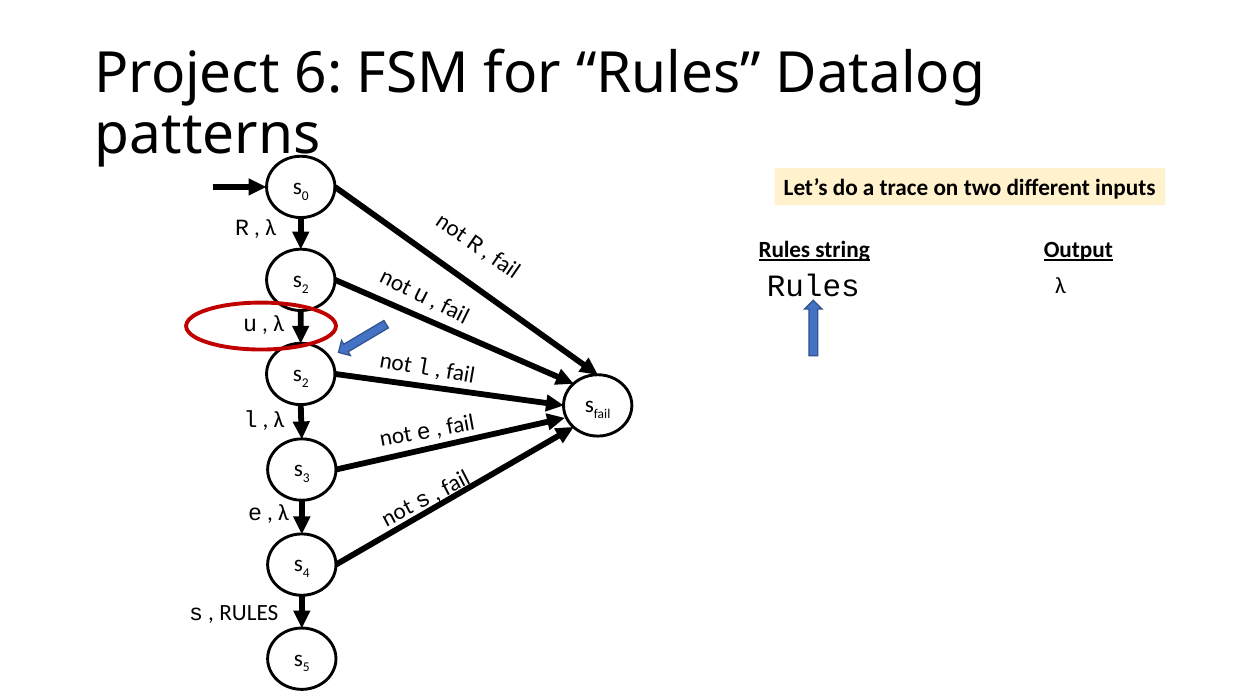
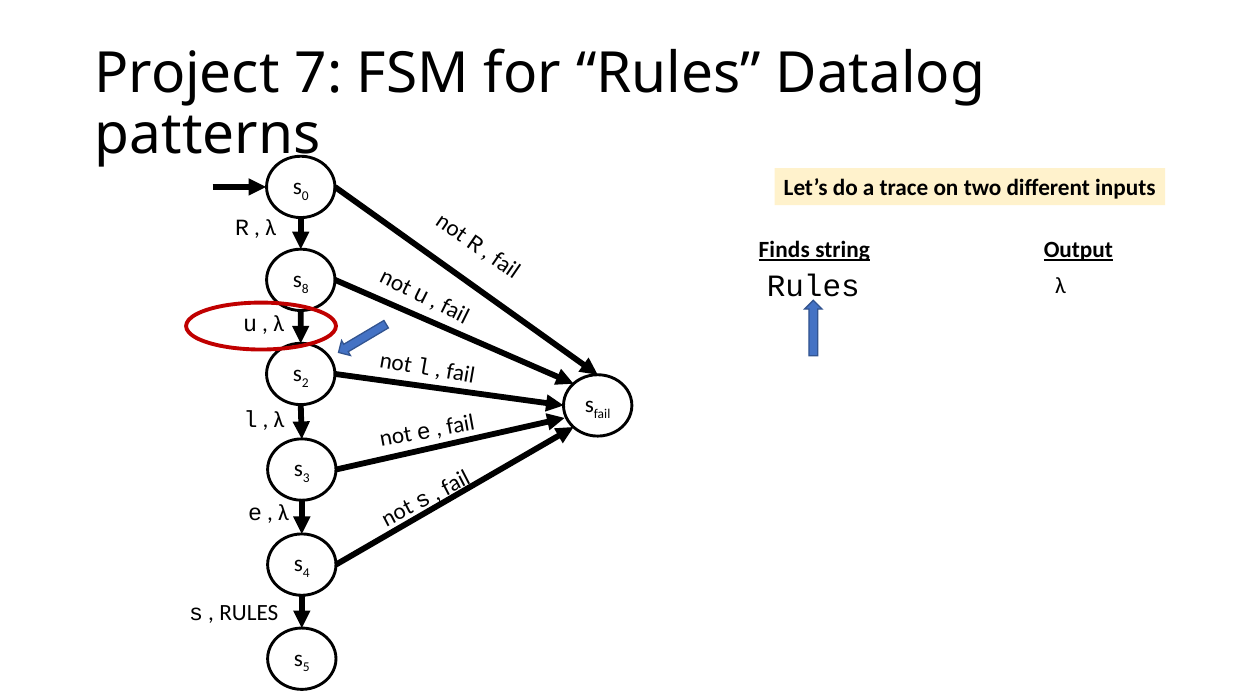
6: 6 -> 7 (318, 73)
Rules: Rules -> Finds (784, 250)
2: 2 -> 8 (305, 289)
